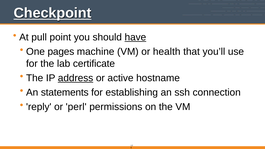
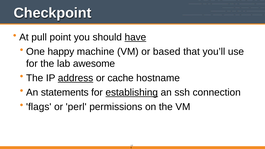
Checkpoint underline: present -> none (53, 13)
pages: pages -> happy (61, 52)
health: health -> based (167, 52)
certificate: certificate -> awesome (94, 64)
active: active -> cache (121, 78)
establishing underline: none -> present (132, 92)
reply: reply -> flags (39, 107)
